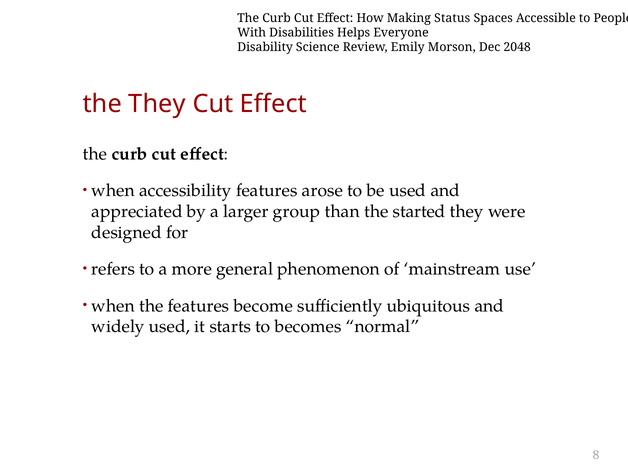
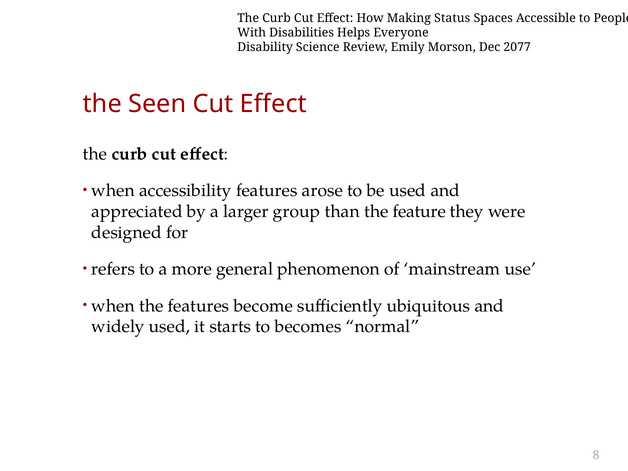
2048: 2048 -> 2077 (517, 47)
the They: They -> Seen (157, 104)
started: started -> feature (419, 212)
